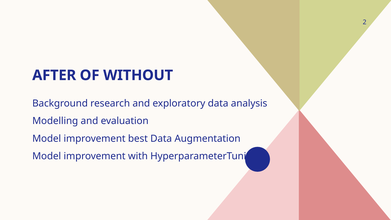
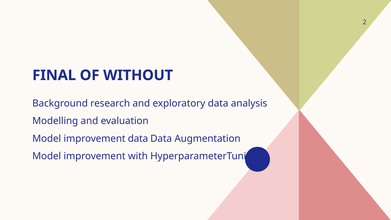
AFTER: AFTER -> FINAL (54, 75)
improvement best: best -> data (138, 139)
